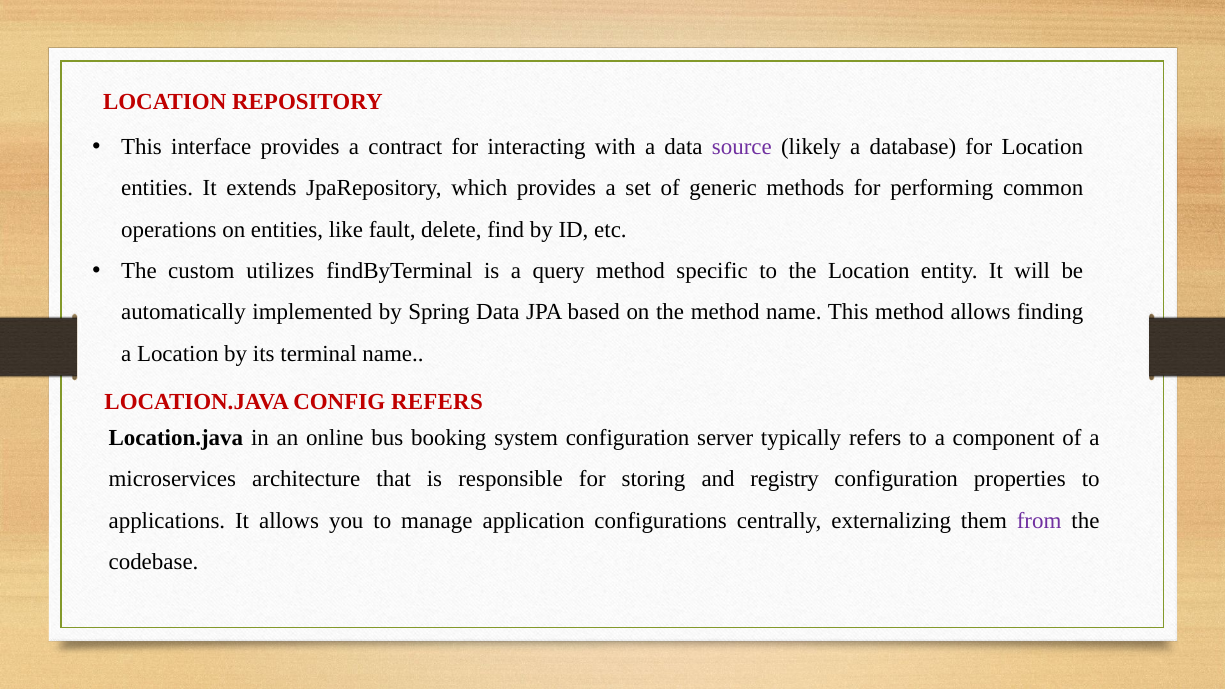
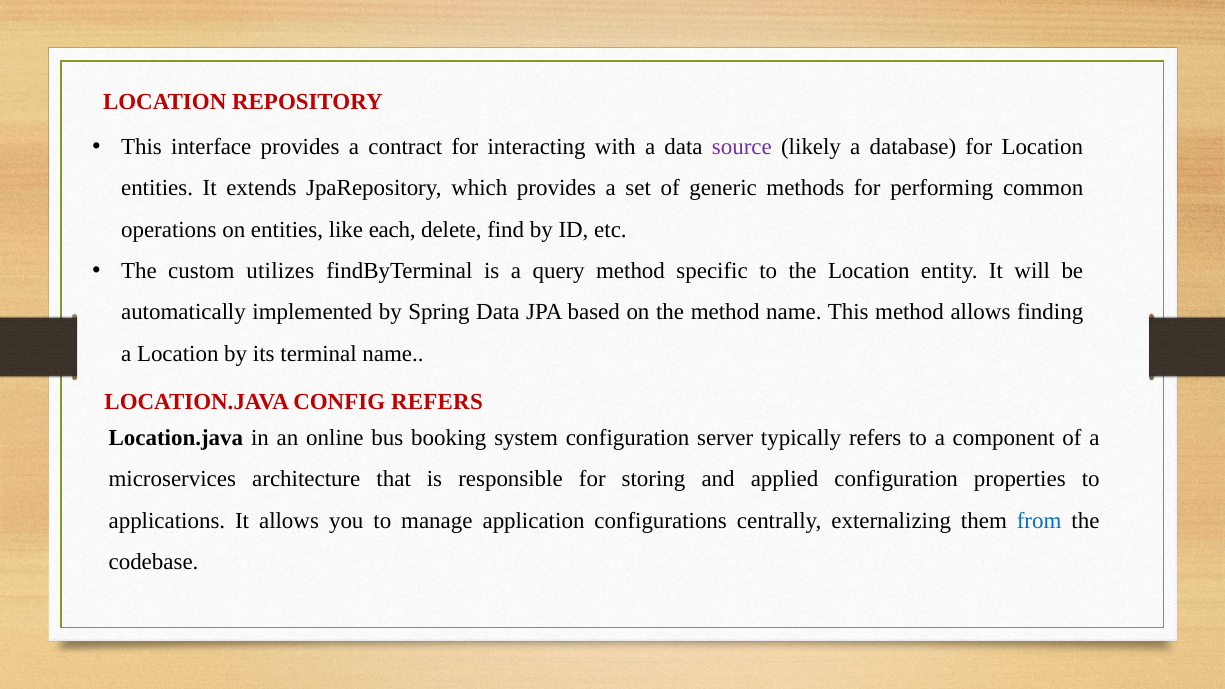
fault: fault -> each (392, 230)
registry: registry -> applied (785, 479)
from colour: purple -> blue (1039, 521)
